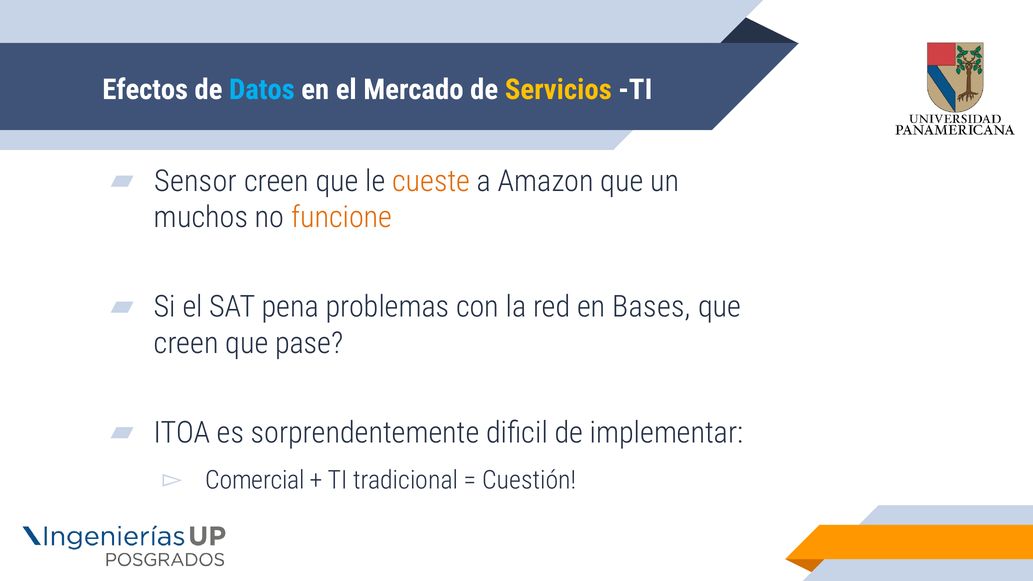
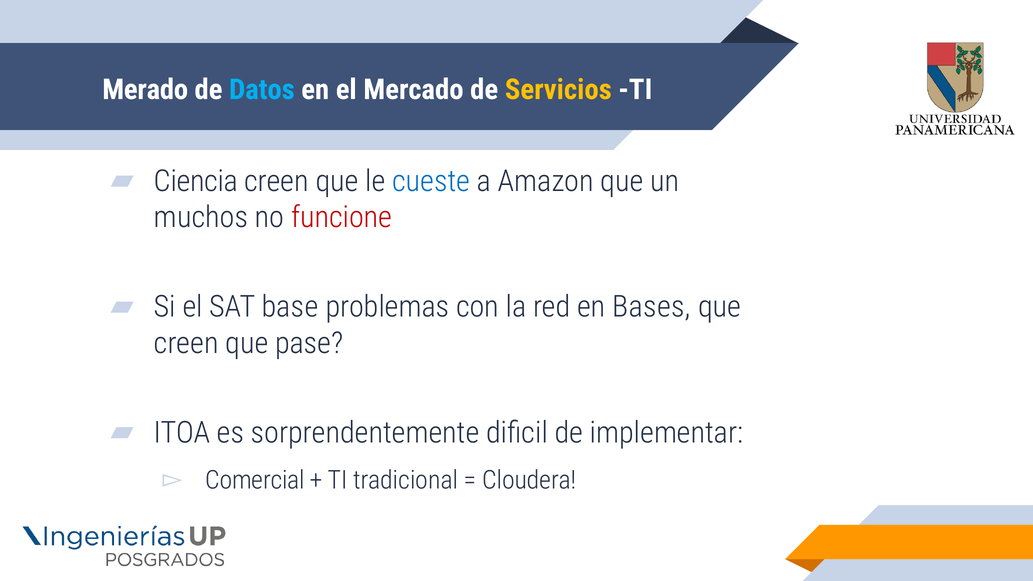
Efectos: Efectos -> Merado (145, 90)
Sensor: Sensor -> Ciencia (196, 181)
cueste colour: orange -> blue (431, 181)
funcione colour: orange -> red (342, 217)
pena: pena -> base (290, 307)
Cuestión: Cuestión -> Cloudera (529, 480)
